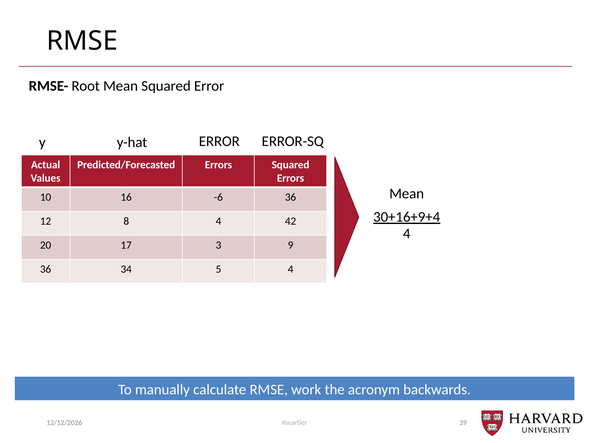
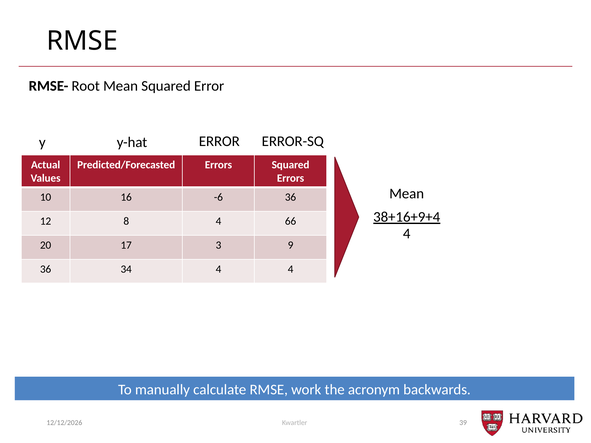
30+16+9+4: 30+16+9+4 -> 38+16+9+4 (407, 217)
42: 42 -> 66 (291, 221)
34 5: 5 -> 4 (218, 269)
